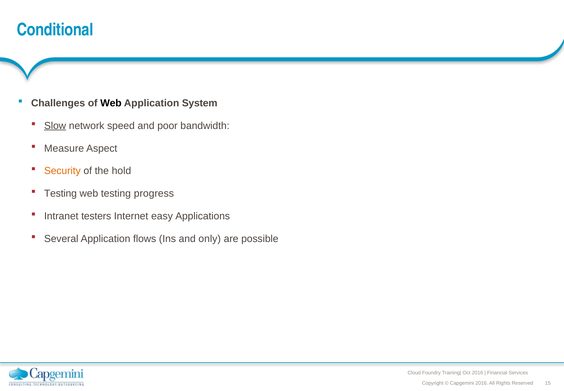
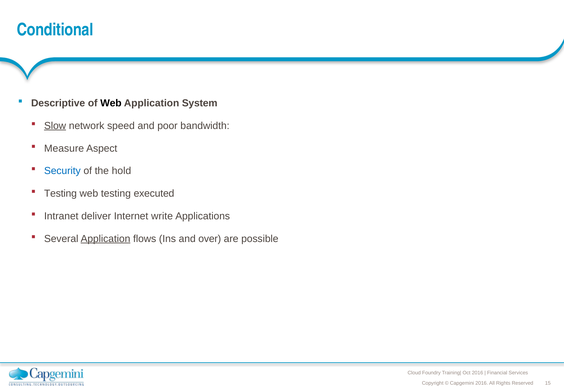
Challenges: Challenges -> Descriptive (58, 103)
Security colour: orange -> blue (62, 171)
progress: progress -> executed (154, 193)
testers: testers -> deliver (96, 216)
easy: easy -> write (162, 216)
Application underline: none -> present (105, 238)
only: only -> over (210, 238)
